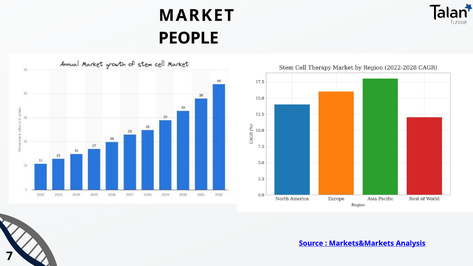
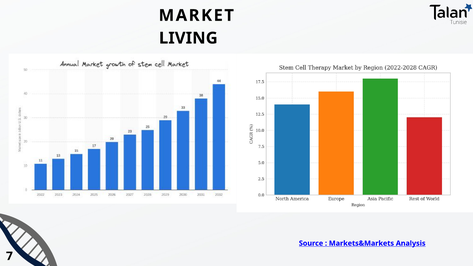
PEOPLE: PEOPLE -> LIVING (188, 38)
